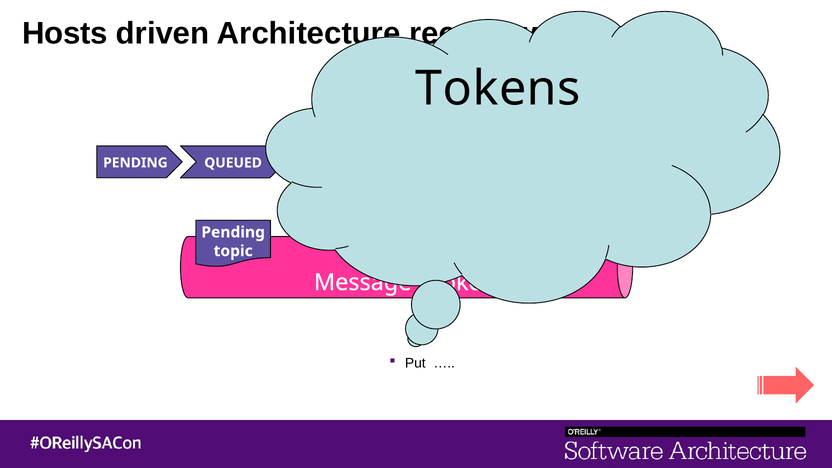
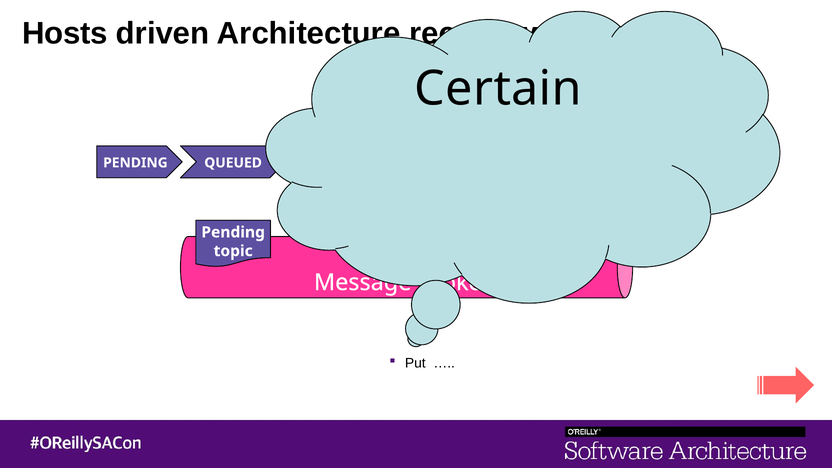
Tokens: Tokens -> Certain (498, 89)
